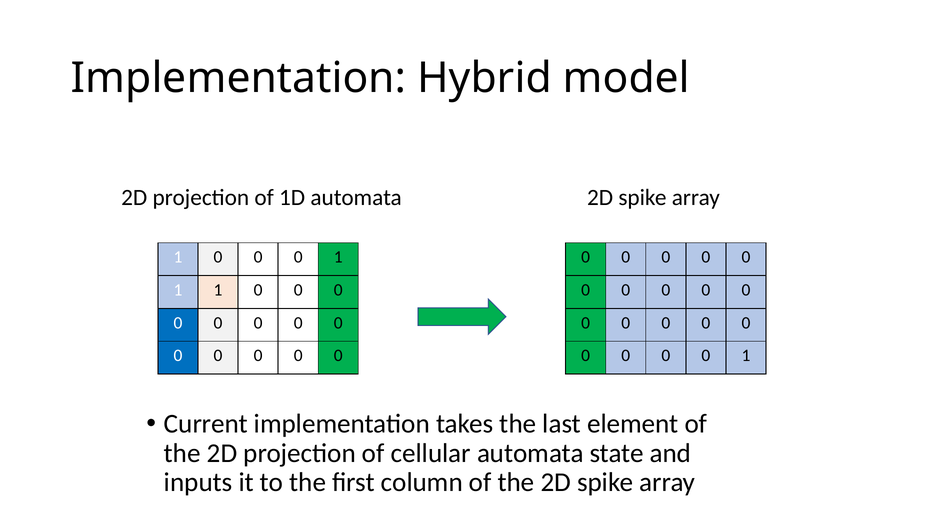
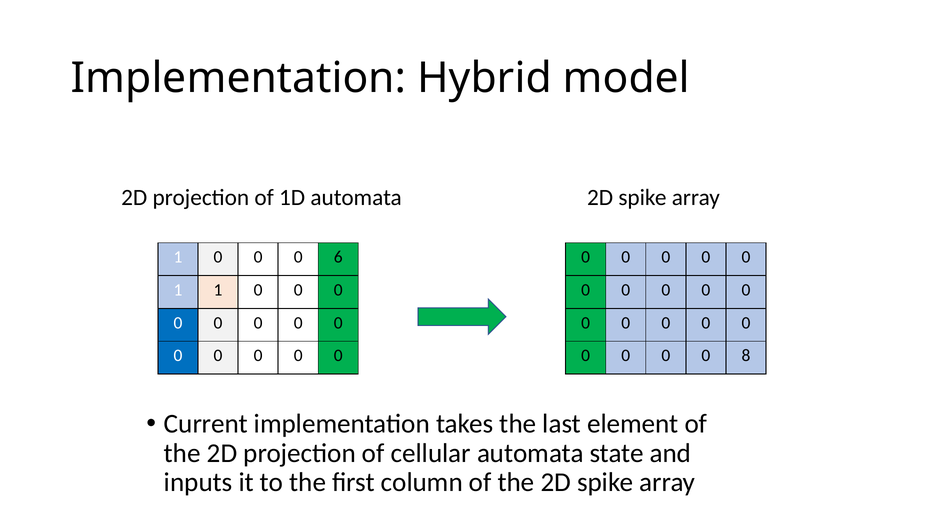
1: 1 -> 6 (338, 257)
1: 1 -> 8 (746, 355)
